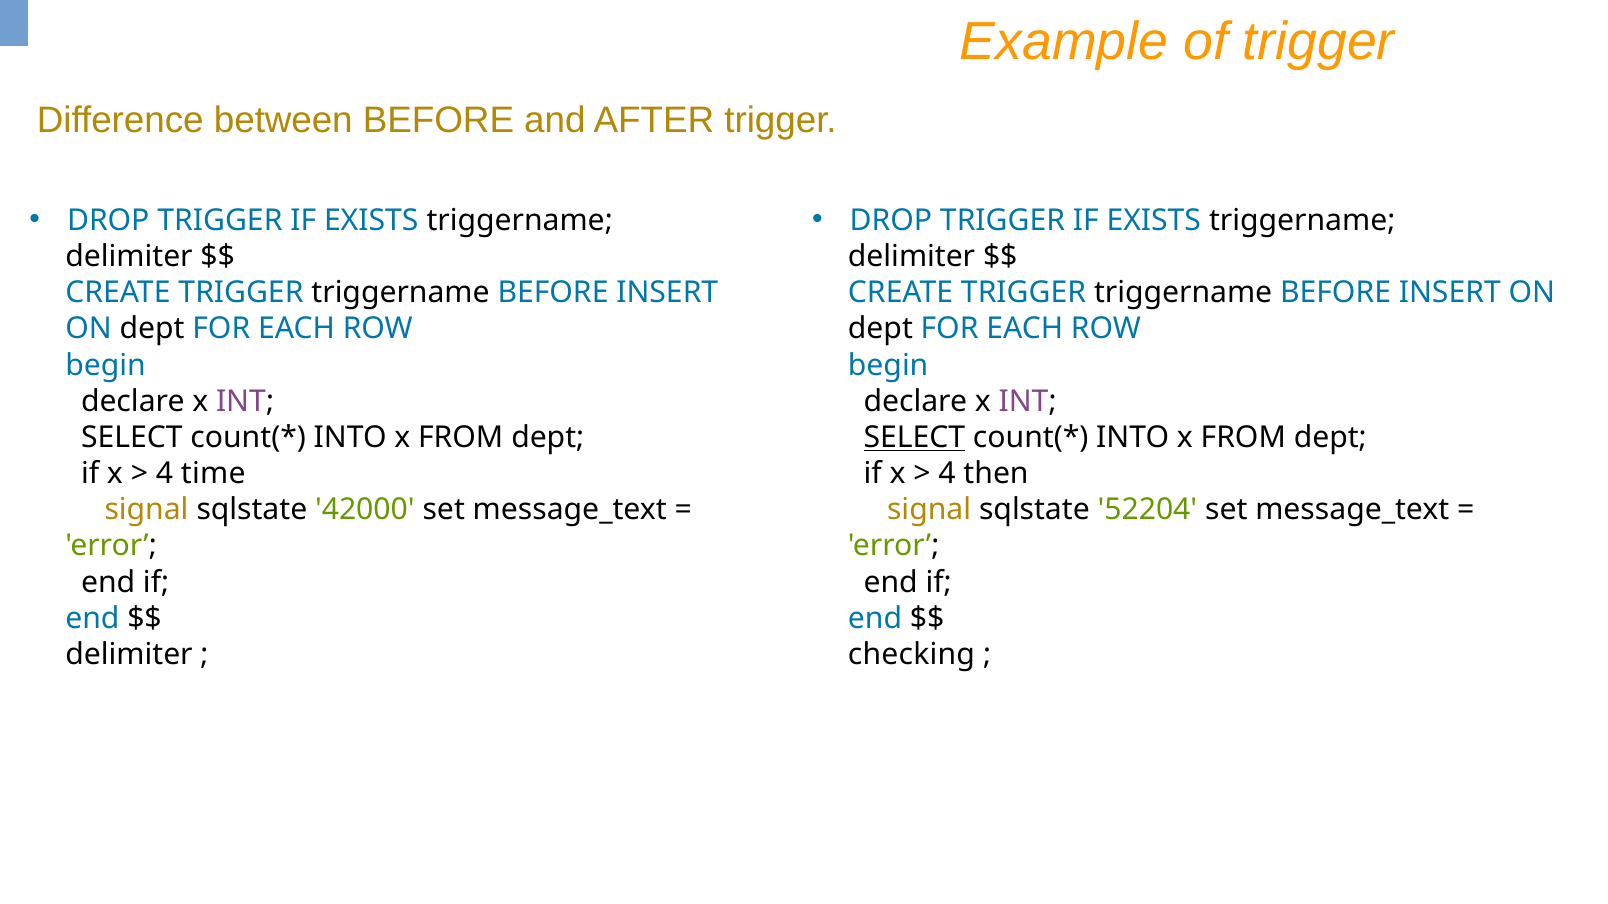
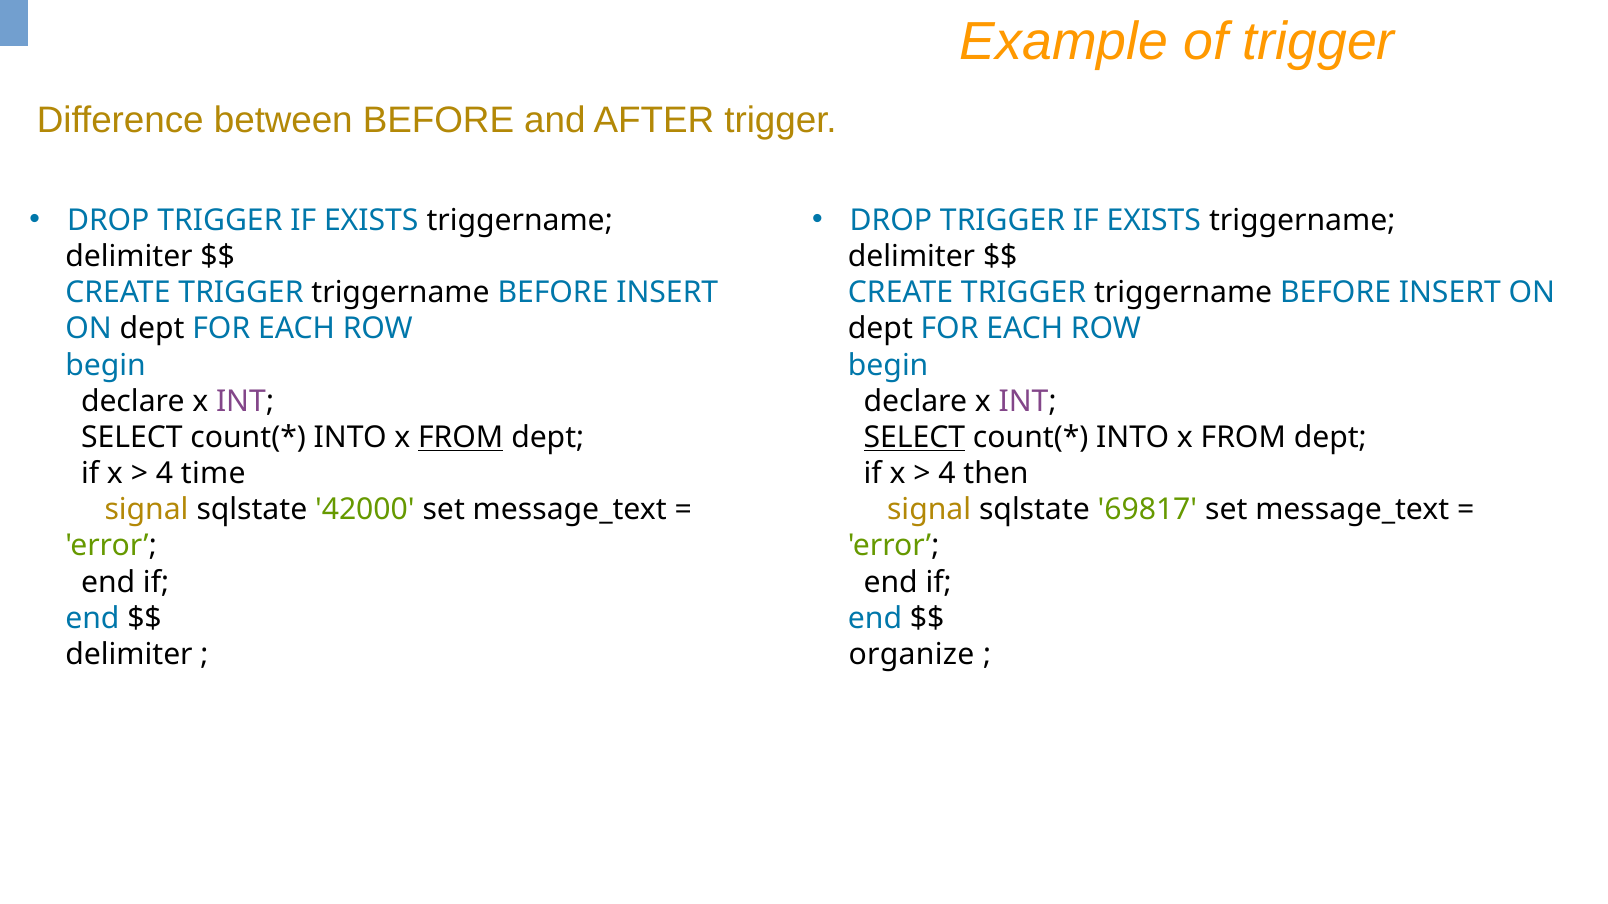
FROM underline: none -> present (461, 438)
52204: 52204 -> 69817 (1147, 510)
checking: checking -> organize (911, 655)
